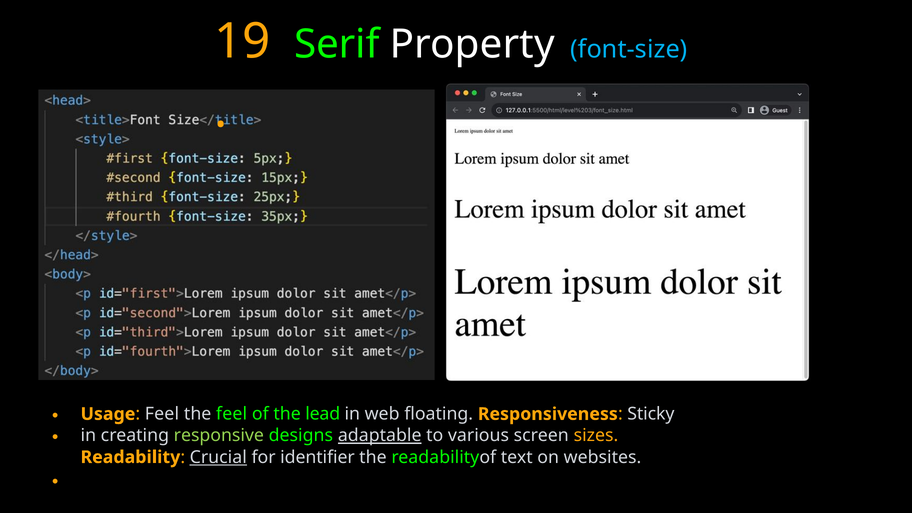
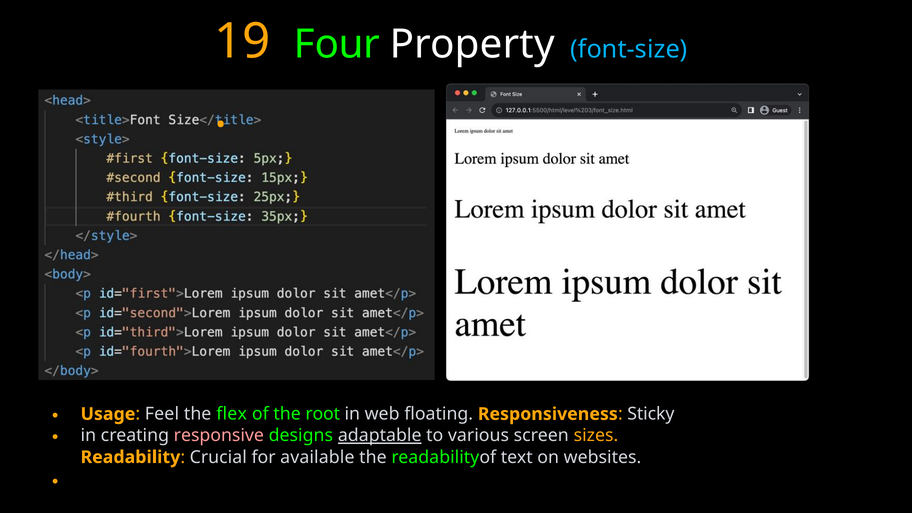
Serif: Serif -> Four (337, 45)
the feel: feel -> flex (232, 414)
lead: lead -> root (323, 414)
responsive colour: light green -> pink (219, 436)
Crucial underline: present -> none (218, 457)
identifier: identifier -> available (317, 457)
